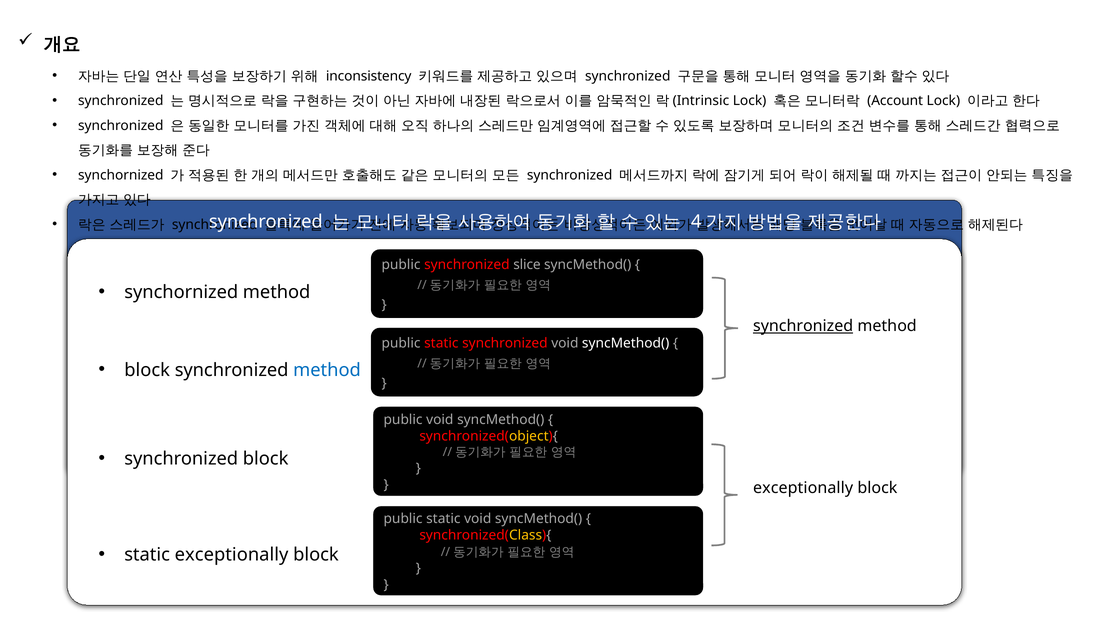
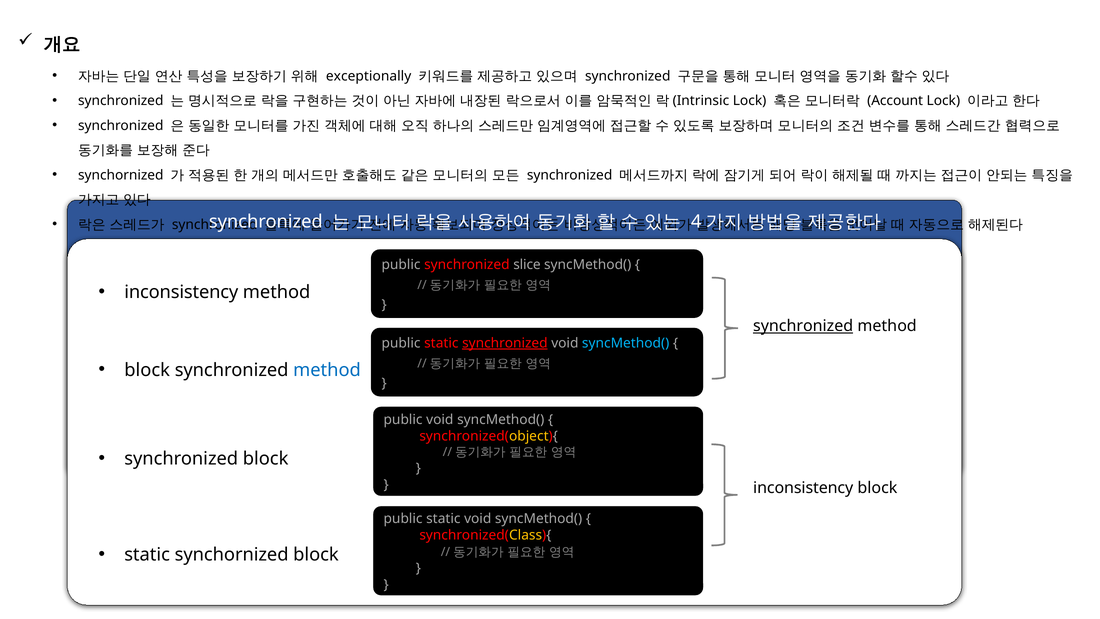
inconsistency: inconsistency -> exceptionally (369, 76)
synchornized: synchornized -> inconsistency (181, 292)
synchronized underline: none -> present (505, 343)
syncMethod( colour: white -> light blue (626, 343)
exceptionally: exceptionally -> inconsistency (803, 488)
static exceptionally: exceptionally -> synchornized (232, 554)
